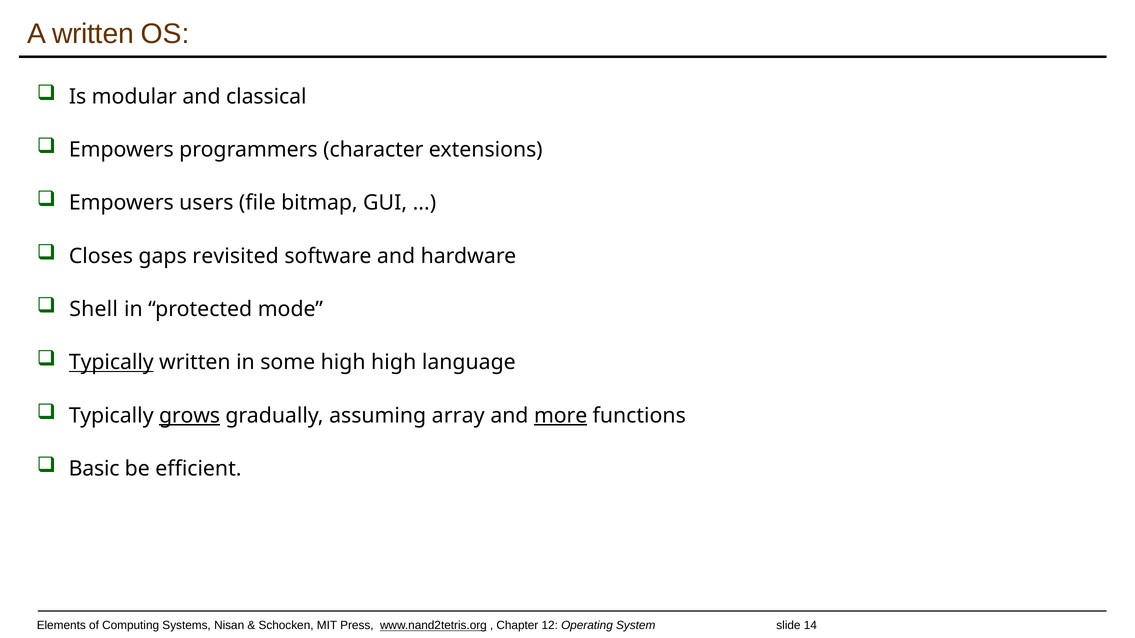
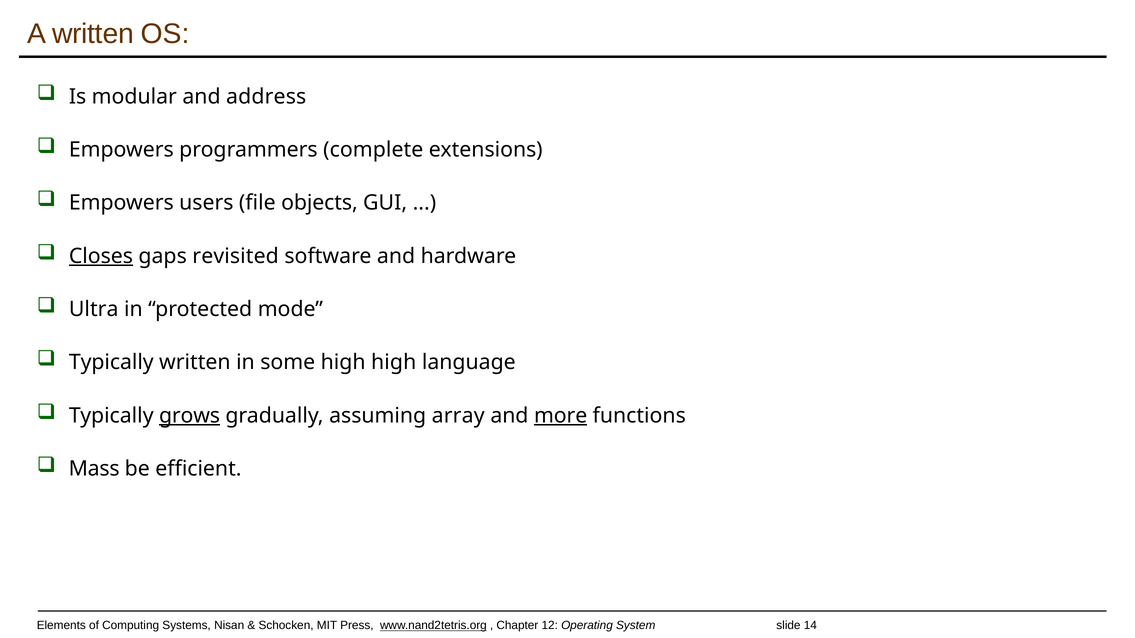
classical: classical -> address (266, 97)
character: character -> complete (373, 150)
bitmap: bitmap -> objects (319, 203)
Closes underline: none -> present (101, 256)
Shell: Shell -> Ultra (94, 309)
Typically underline: present -> none (111, 363)
Basic: Basic -> Mass (94, 469)
